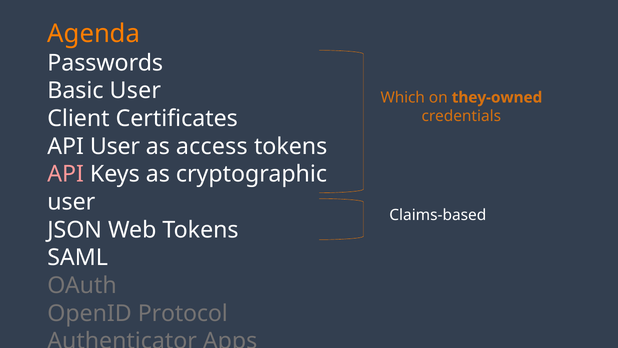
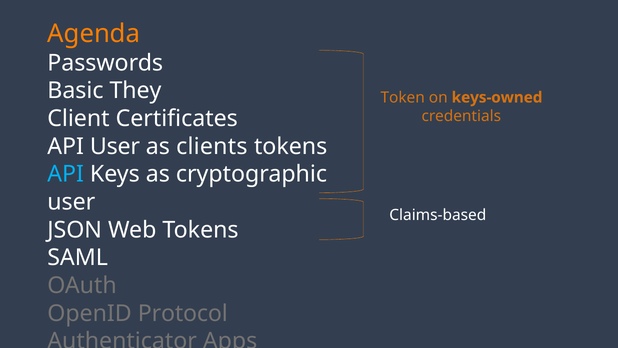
Basic User: User -> They (135, 91)
Which: Which -> Token (403, 97)
they-owned: they-owned -> keys-owned (497, 97)
access: access -> clients (212, 146)
API colour: pink -> light blue (66, 174)
